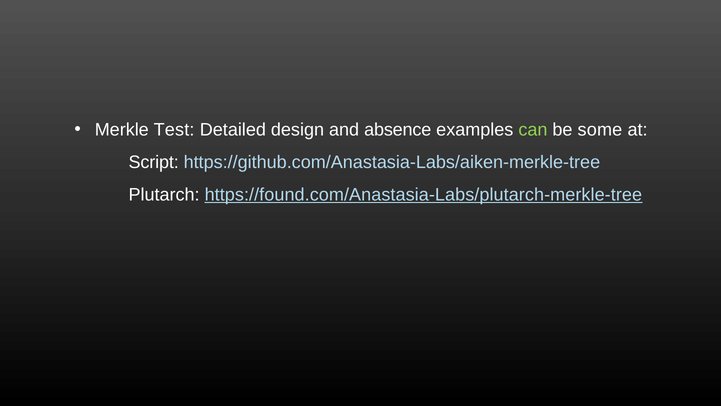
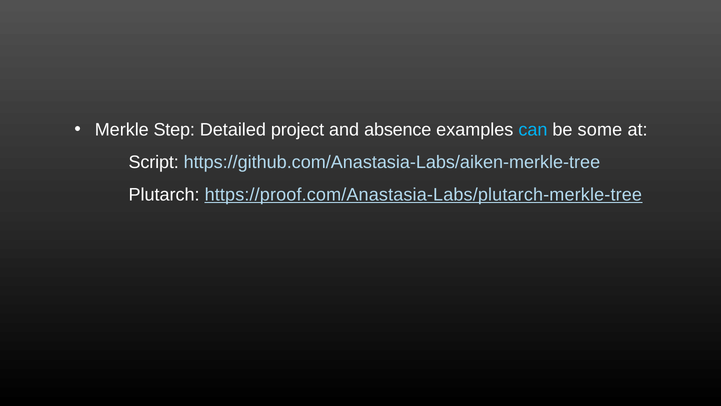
Test: Test -> Step (174, 130)
design: design -> project (298, 130)
can colour: light green -> light blue (533, 130)
https://found.com/Anastasia-Labs/plutarch-merkle-tree: https://found.com/Anastasia-Labs/plutarch-merkle-tree -> https://proof.com/Anastasia-Labs/plutarch-merkle-tree (423, 194)
